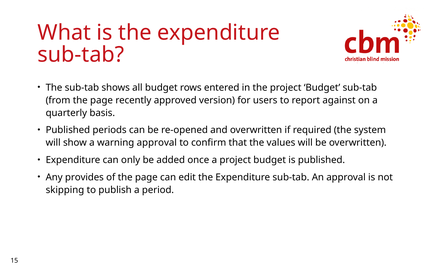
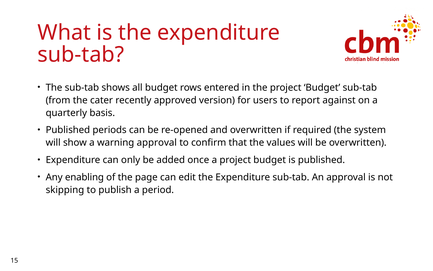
from the page: page -> cater (102, 100)
provides: provides -> enabling (84, 177)
